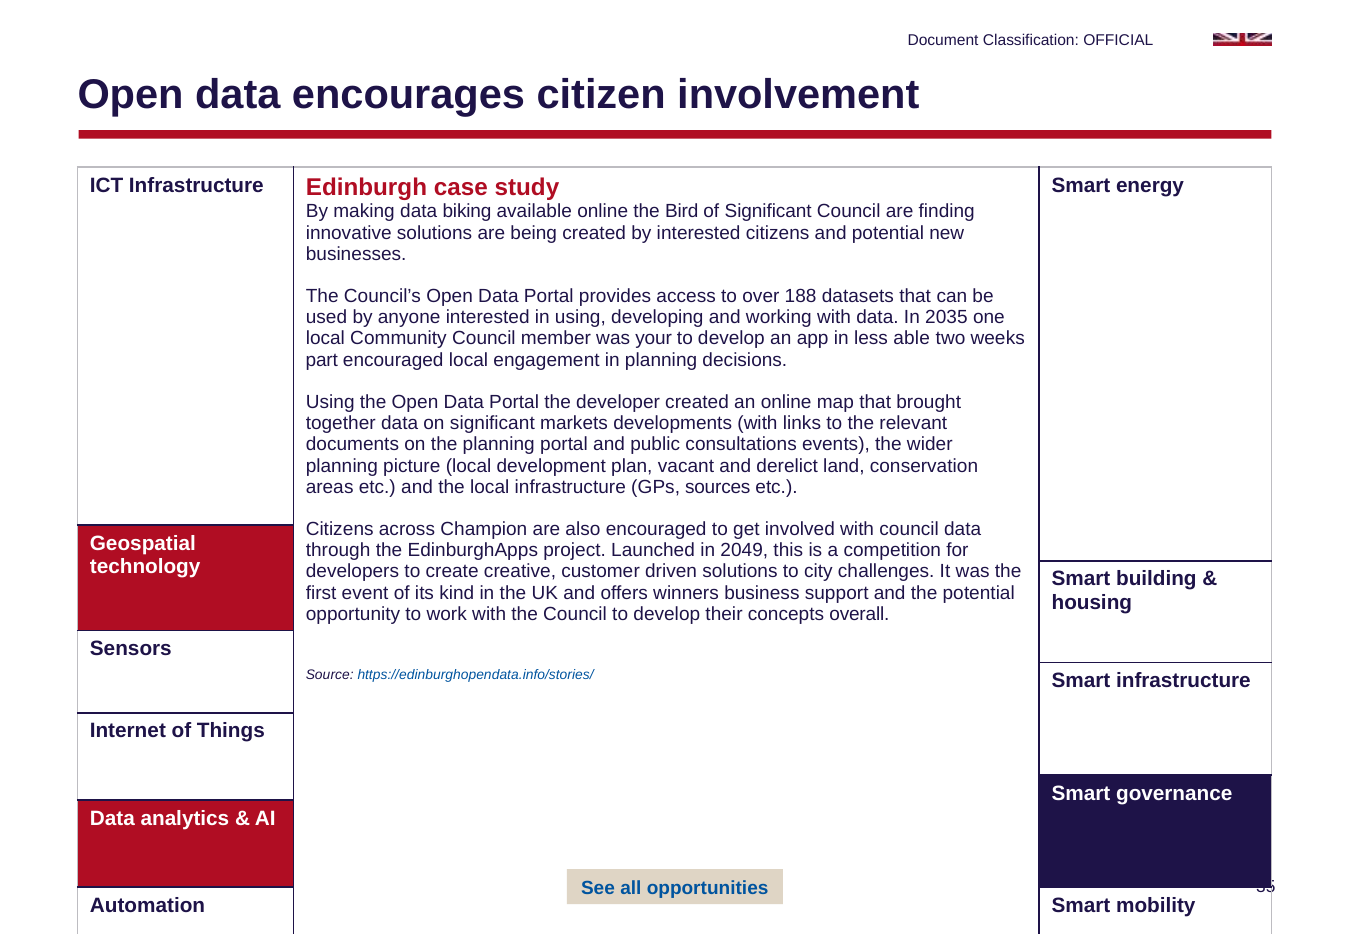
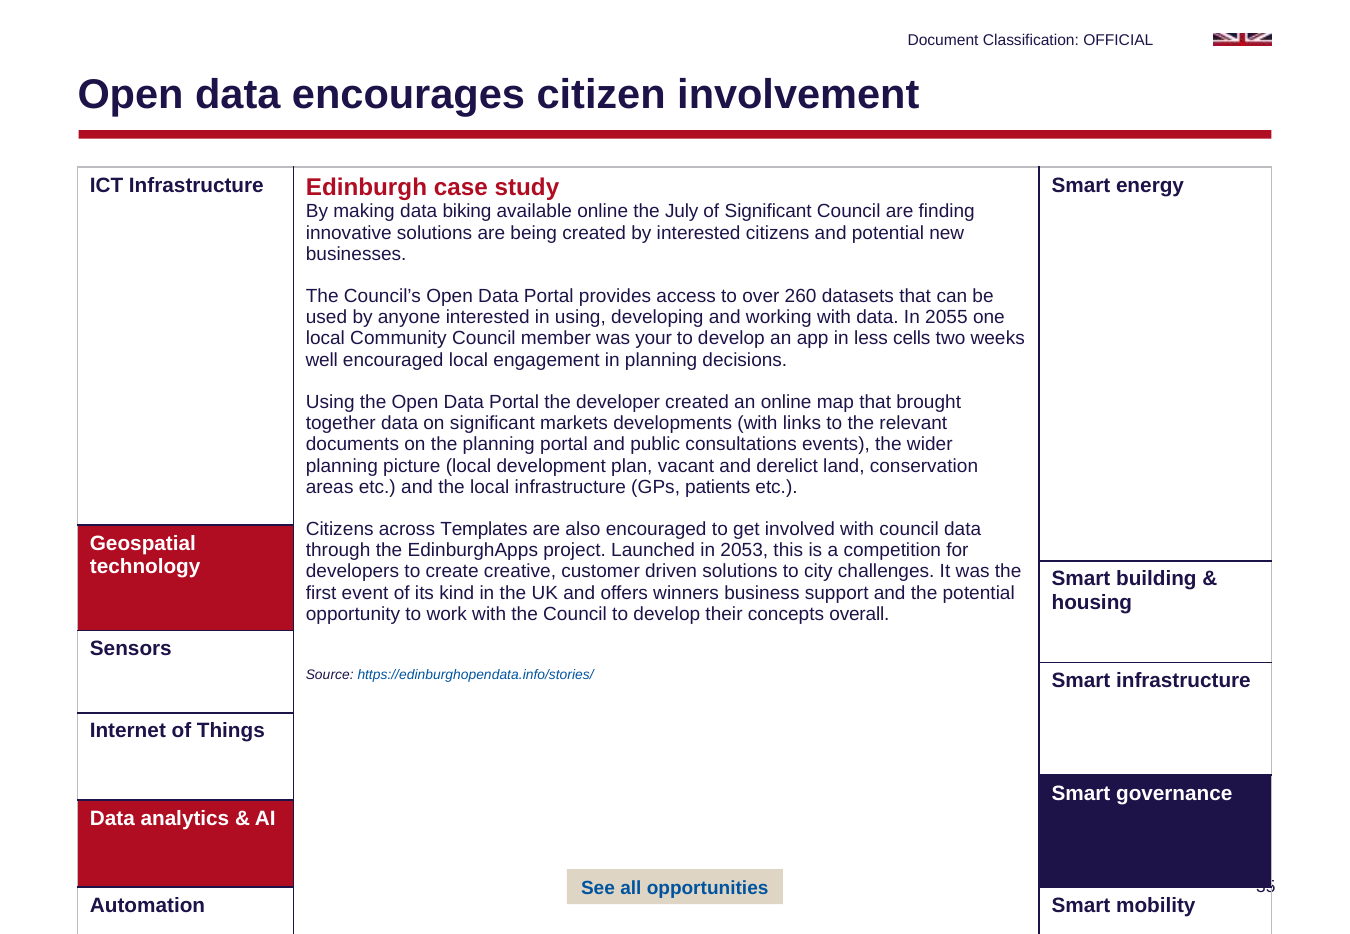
Bird: Bird -> July (682, 212)
188: 188 -> 260 (801, 296)
2035: 2035 -> 2055 (946, 318)
able: able -> cells (912, 339)
part: part -> well (322, 360)
sources: sources -> patients (718, 487)
Champion: Champion -> Templates (484, 530)
2049: 2049 -> 2053 (744, 551)
